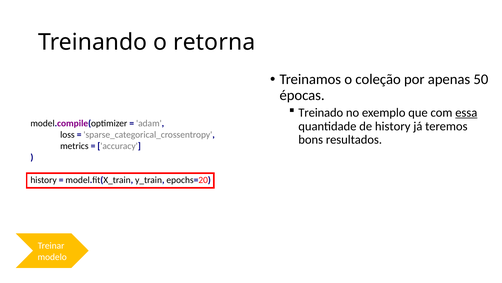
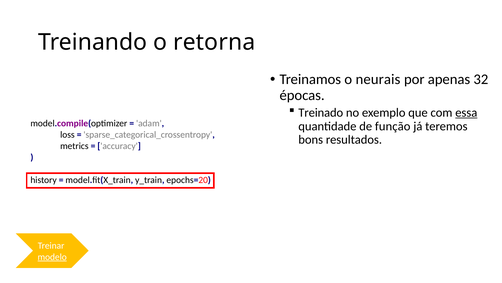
coleção: coleção -> neurais (378, 79)
50: 50 -> 32 (481, 79)
de history: history -> função (393, 126)
modelo underline: none -> present (52, 256)
